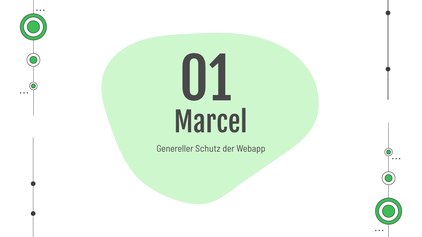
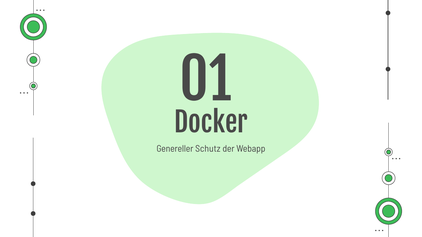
Marcel: Marcel -> Docker (211, 123)
